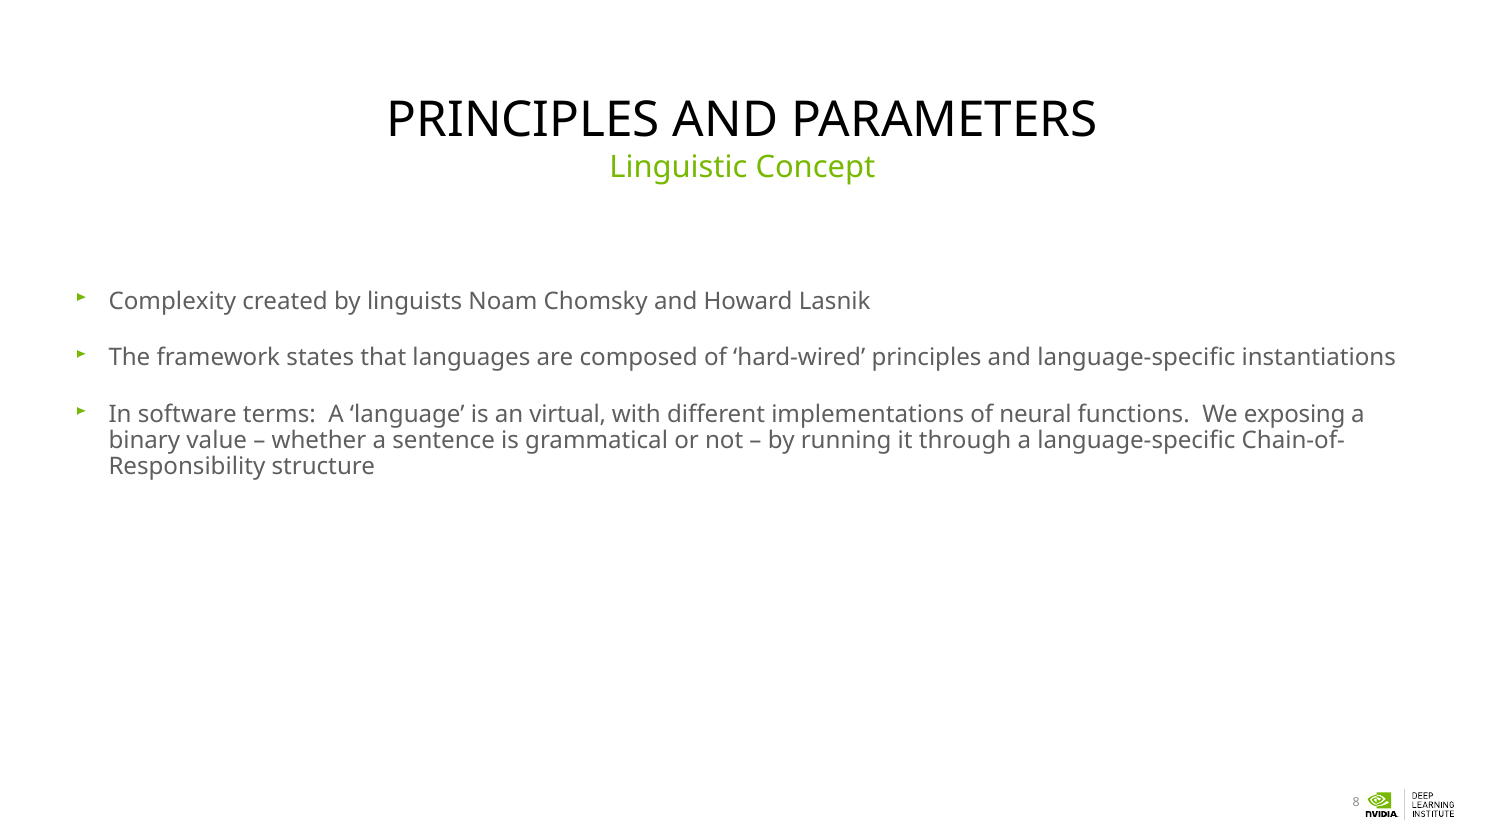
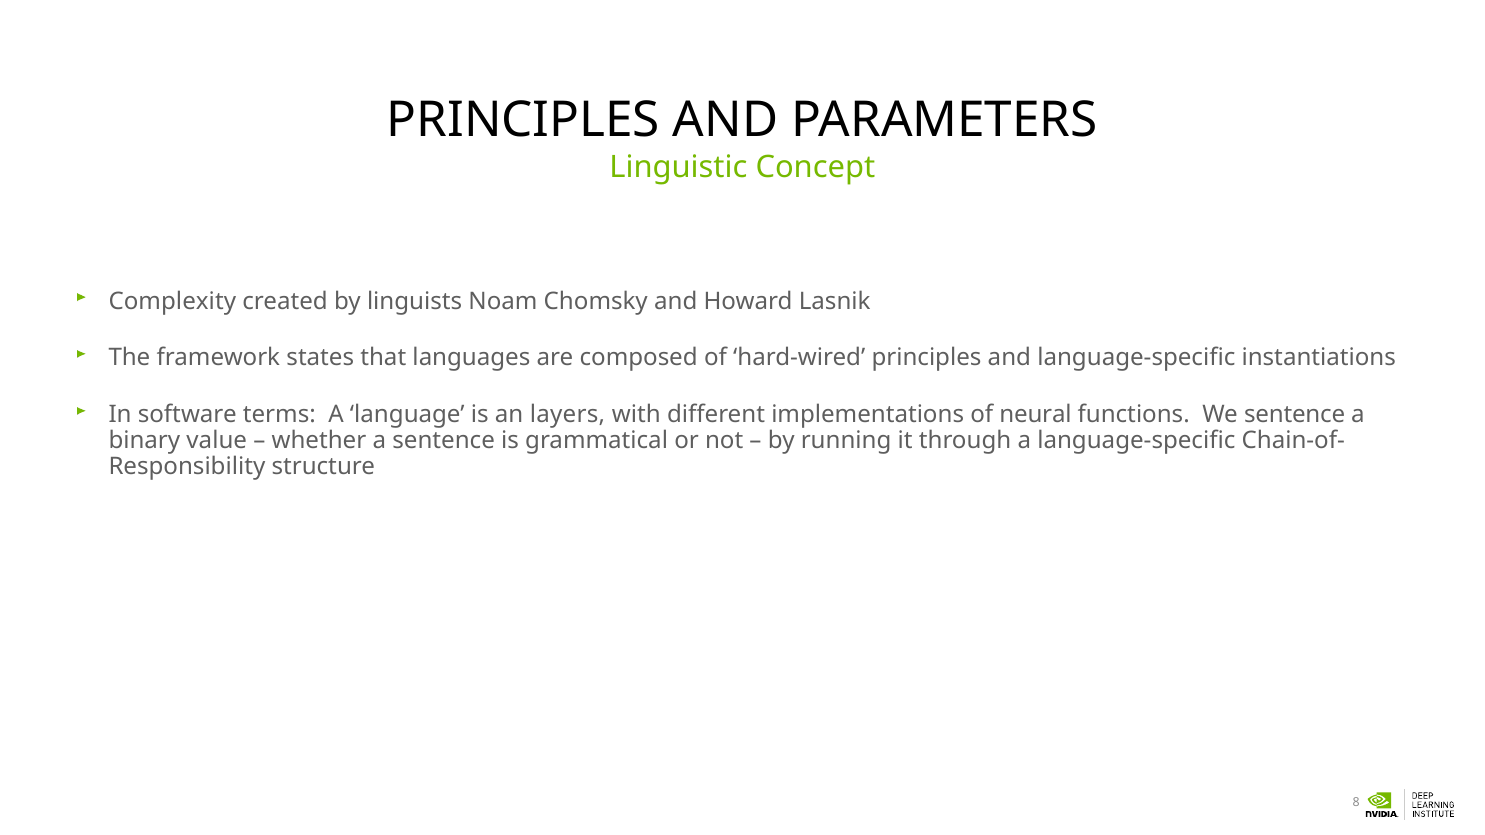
virtual: virtual -> layers (567, 415)
We exposing: exposing -> sentence (1295, 415)
